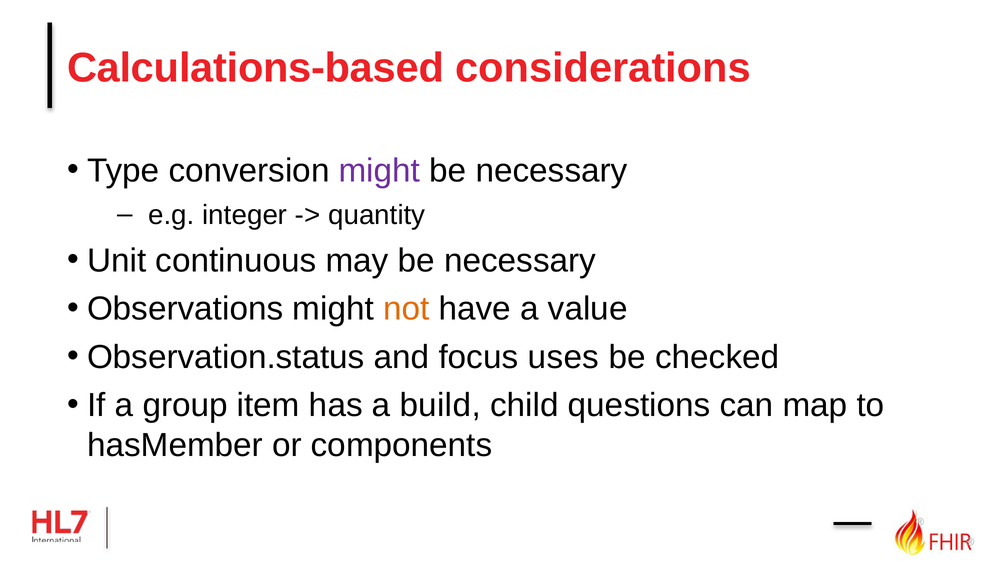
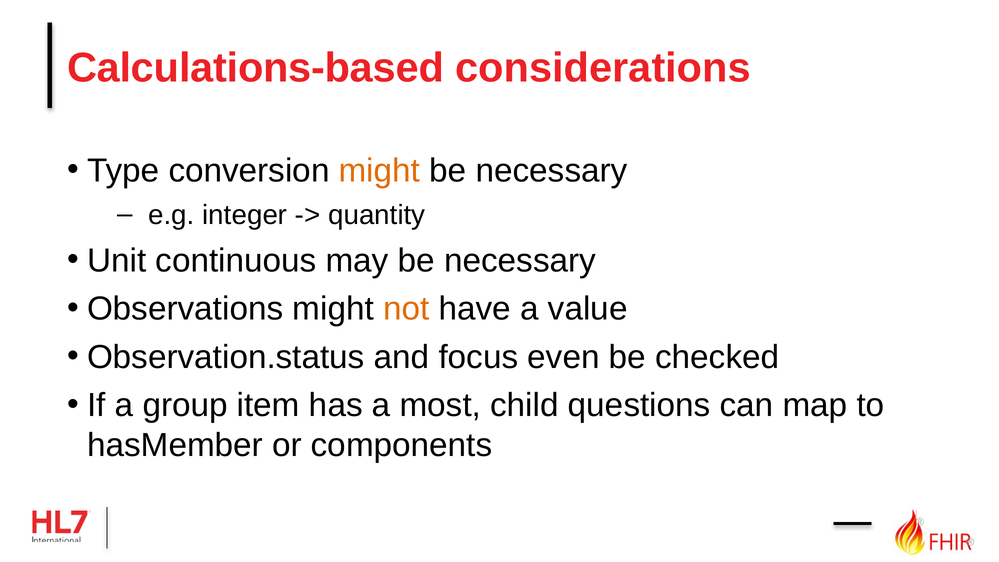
might colour: purple -> orange (379, 171)
uses: uses -> even (564, 357)
build: build -> most (440, 405)
